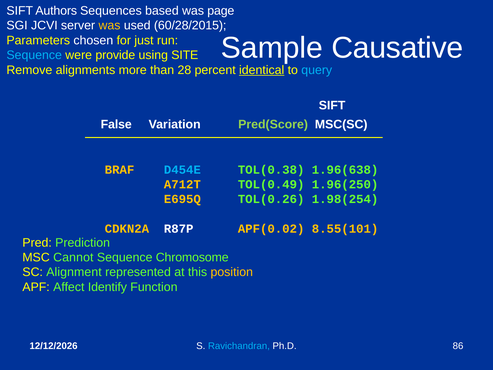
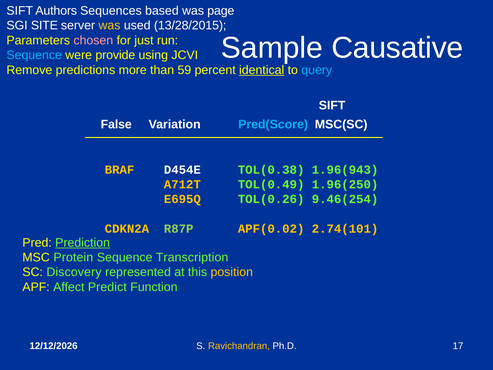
JCVI: JCVI -> SITE (44, 26)
60/28/2015: 60/28/2015 -> 13/28/2015 (190, 26)
chosen colour: white -> pink (93, 40)
SITE: SITE -> JCVI (185, 55)
alignments: alignments -> predictions (85, 70)
28: 28 -> 59 (184, 70)
Pred(Score colour: light green -> light blue (273, 124)
D454E colour: light blue -> white (182, 170)
1.96(638: 1.96(638 -> 1.96(943 (345, 170)
1.98(254: 1.98(254 -> 9.46(254 (345, 199)
R87P colour: white -> light green (179, 229)
8.55(101: 8.55(101 -> 2.74(101 (345, 229)
Prediction underline: none -> present (83, 242)
Cannot: Cannot -> Protein (73, 257)
Chromosome: Chromosome -> Transcription (192, 257)
Alignment: Alignment -> Discovery (74, 272)
Identify: Identify -> Predict (107, 287)
Ravichandran colour: light blue -> yellow (239, 346)
86: 86 -> 17 (458, 346)
